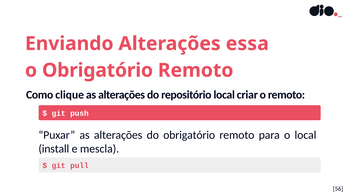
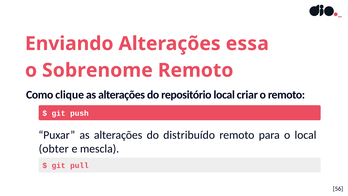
o Obrigatório: Obrigatório -> Sobrenome (97, 70)
do obrigatório: obrigatório -> distribuído (189, 135)
install: install -> obter (54, 149)
